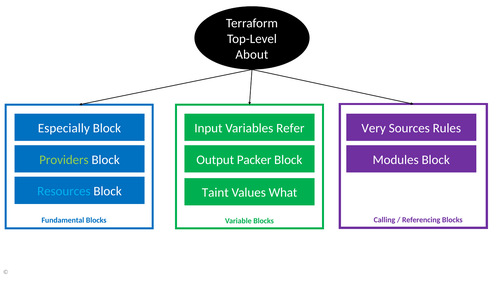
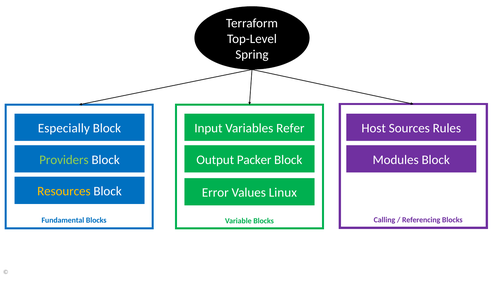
About: About -> Spring (252, 54)
Very: Very -> Host (374, 128)
Resources colour: light blue -> yellow (64, 191)
Taint: Taint -> Error (215, 192)
What: What -> Linux (283, 192)
